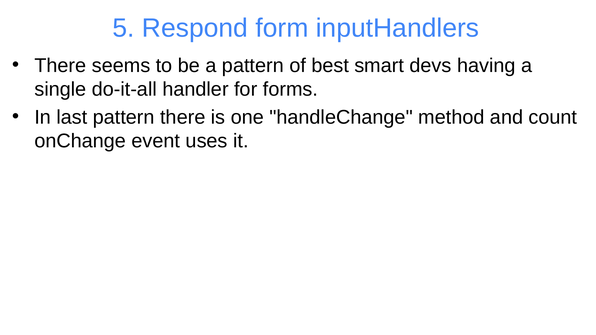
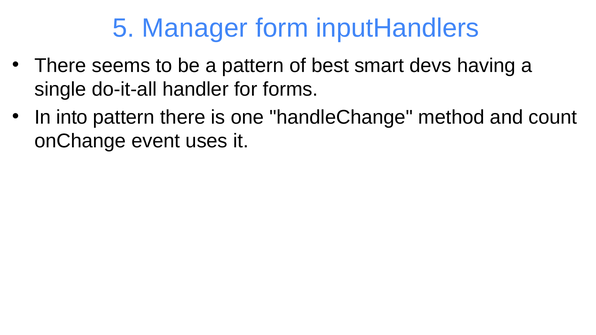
Respond: Respond -> Manager (195, 28)
last: last -> into (72, 117)
